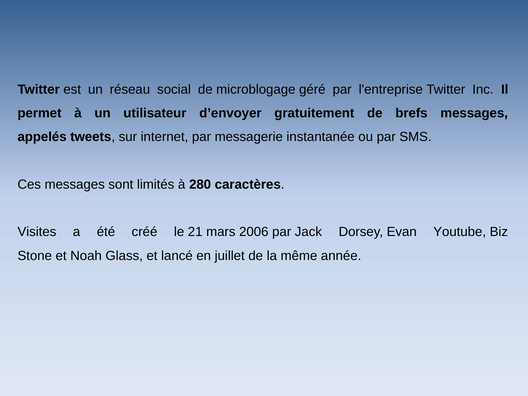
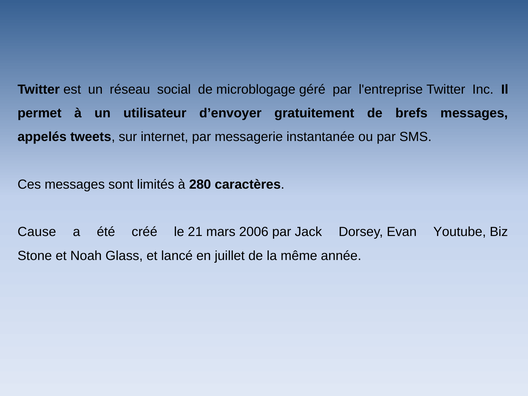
Visites: Visites -> Cause (37, 232)
